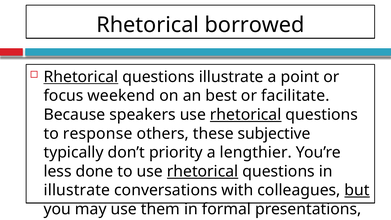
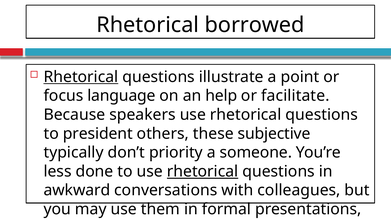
weekend: weekend -> language (121, 96)
best: best -> help (221, 96)
rhetorical underline: present -> none (246, 115)
response: response -> president (98, 134)
lengthier: lengthier -> someone (256, 152)
illustrate: illustrate -> awkward (77, 190)
but underline: present -> none (357, 190)
